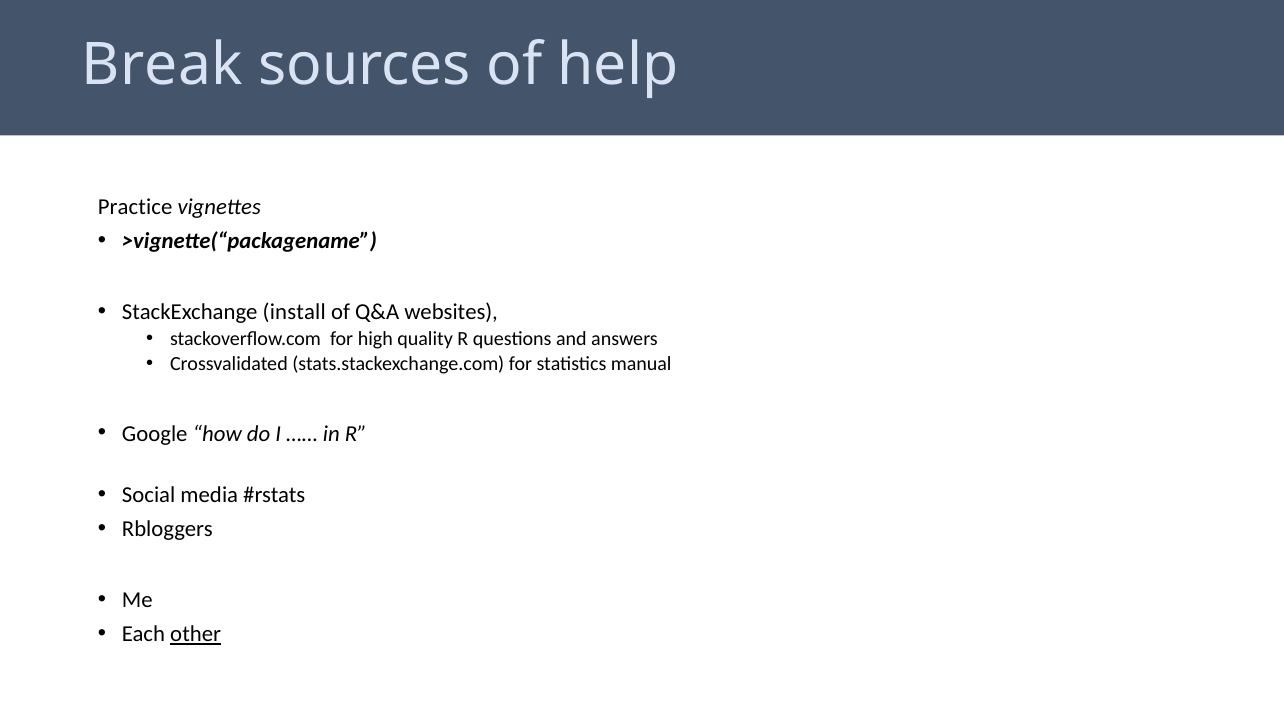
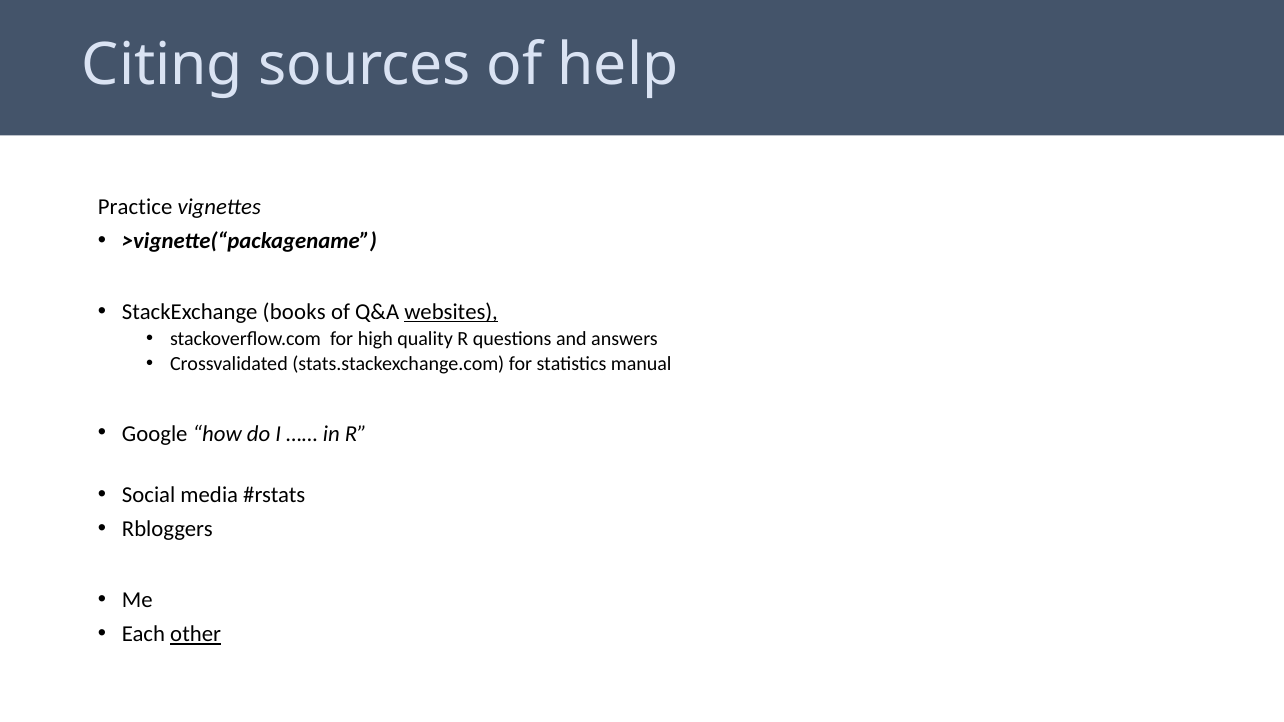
Break: Break -> Citing (162, 65)
install: install -> books (294, 312)
websites underline: none -> present (451, 312)
